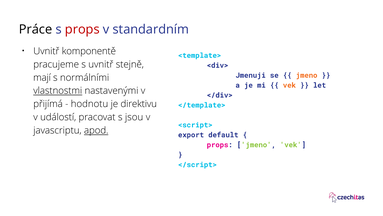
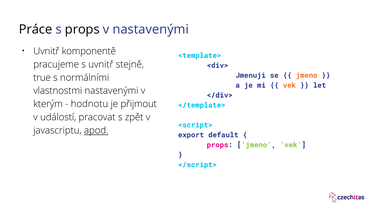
props colour: red -> black (82, 29)
v standardním: standardním -> nastavenými (151, 29)
mají: mají -> true (42, 77)
vlastnostmi underline: present -> none (58, 91)
přijímá: přijímá -> kterým (48, 104)
direktivu: direktivu -> přijmout (139, 104)
jsou: jsou -> zpět (134, 117)
